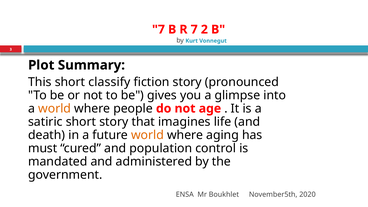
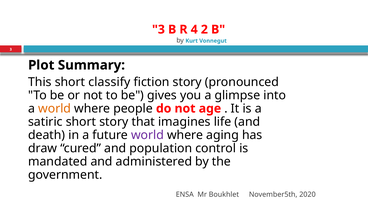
7: 7 -> 3 (158, 29)
R 7: 7 -> 4 (194, 29)
world colour: orange -> purple (147, 135)
must: must -> draw (43, 148)
